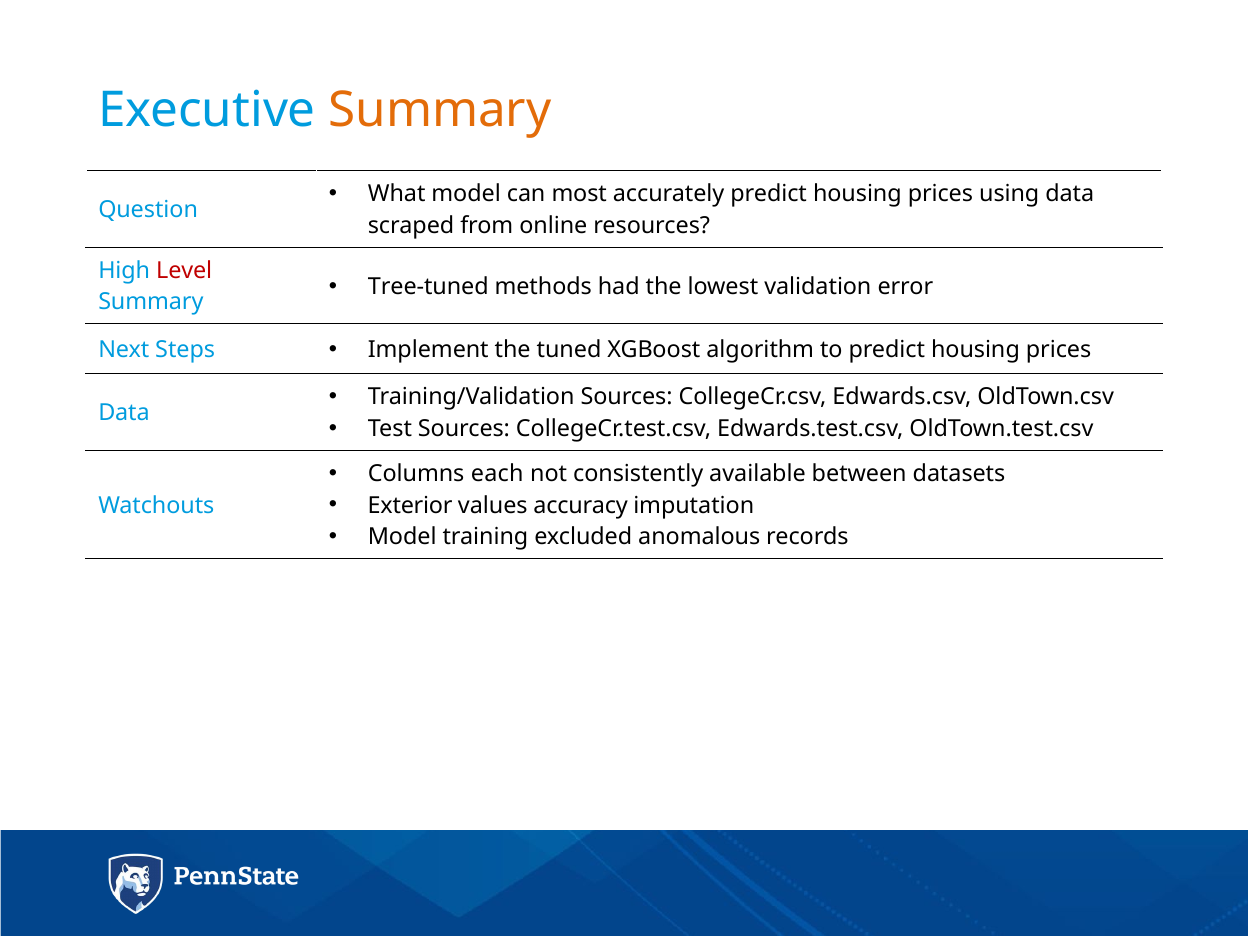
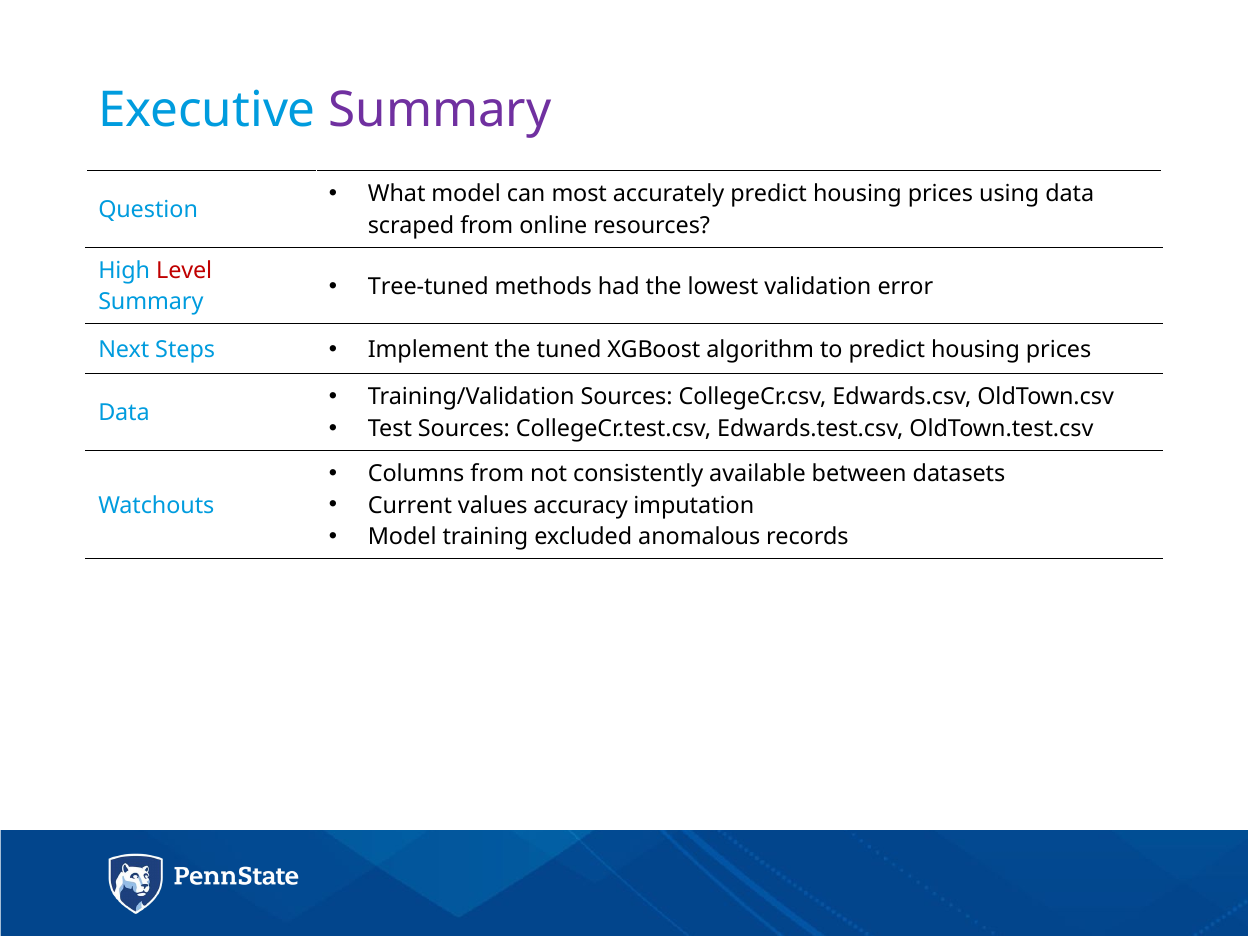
Summary colour: orange -> purple (440, 110)
Columns each: each -> from (497, 473)
Exterior: Exterior -> Current (410, 505)
